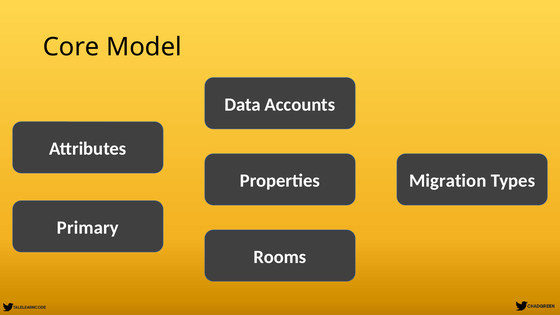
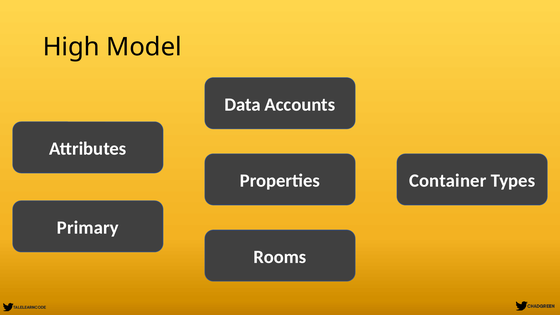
Core: Core -> High (71, 47)
Migration: Migration -> Container (448, 181)
